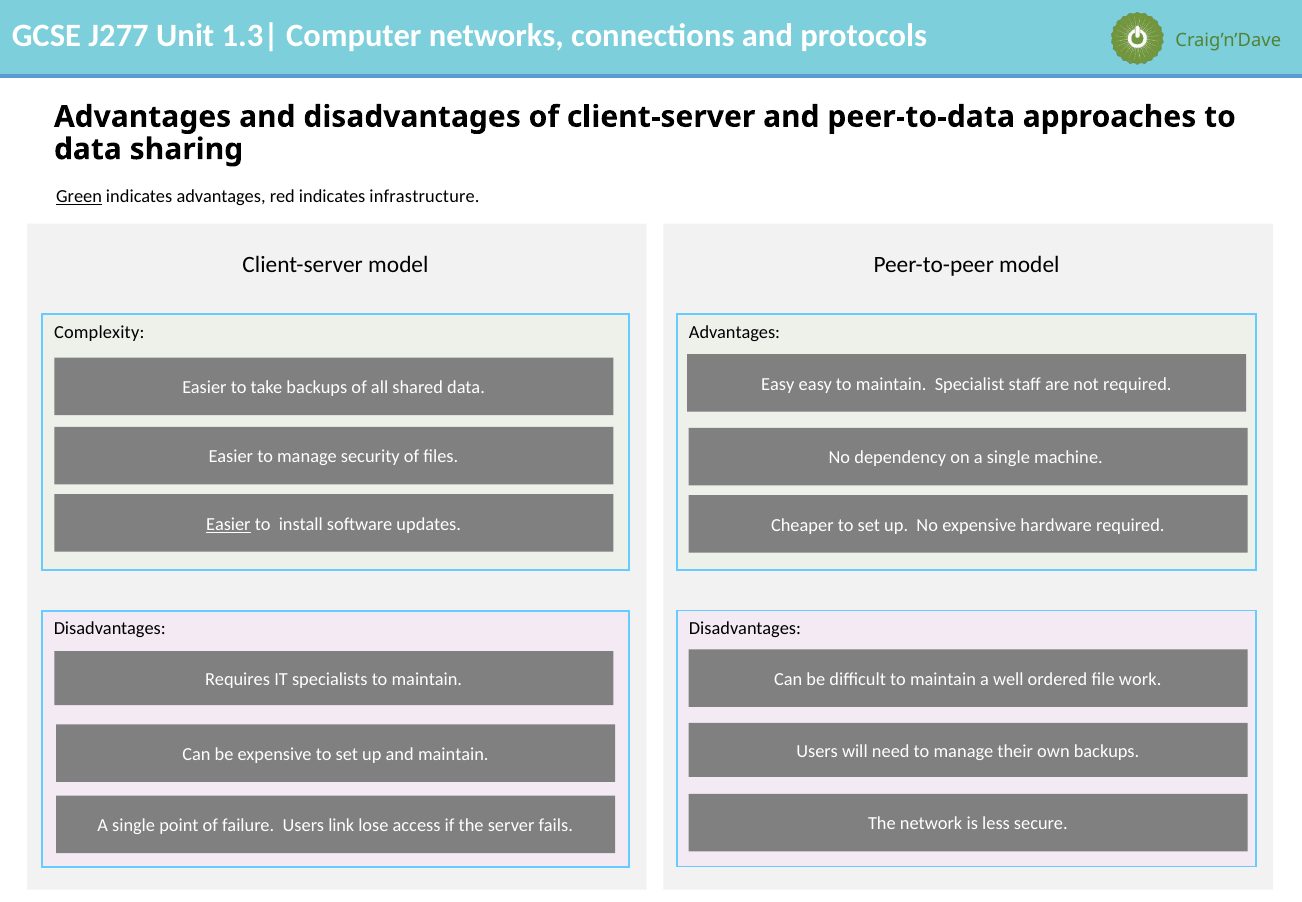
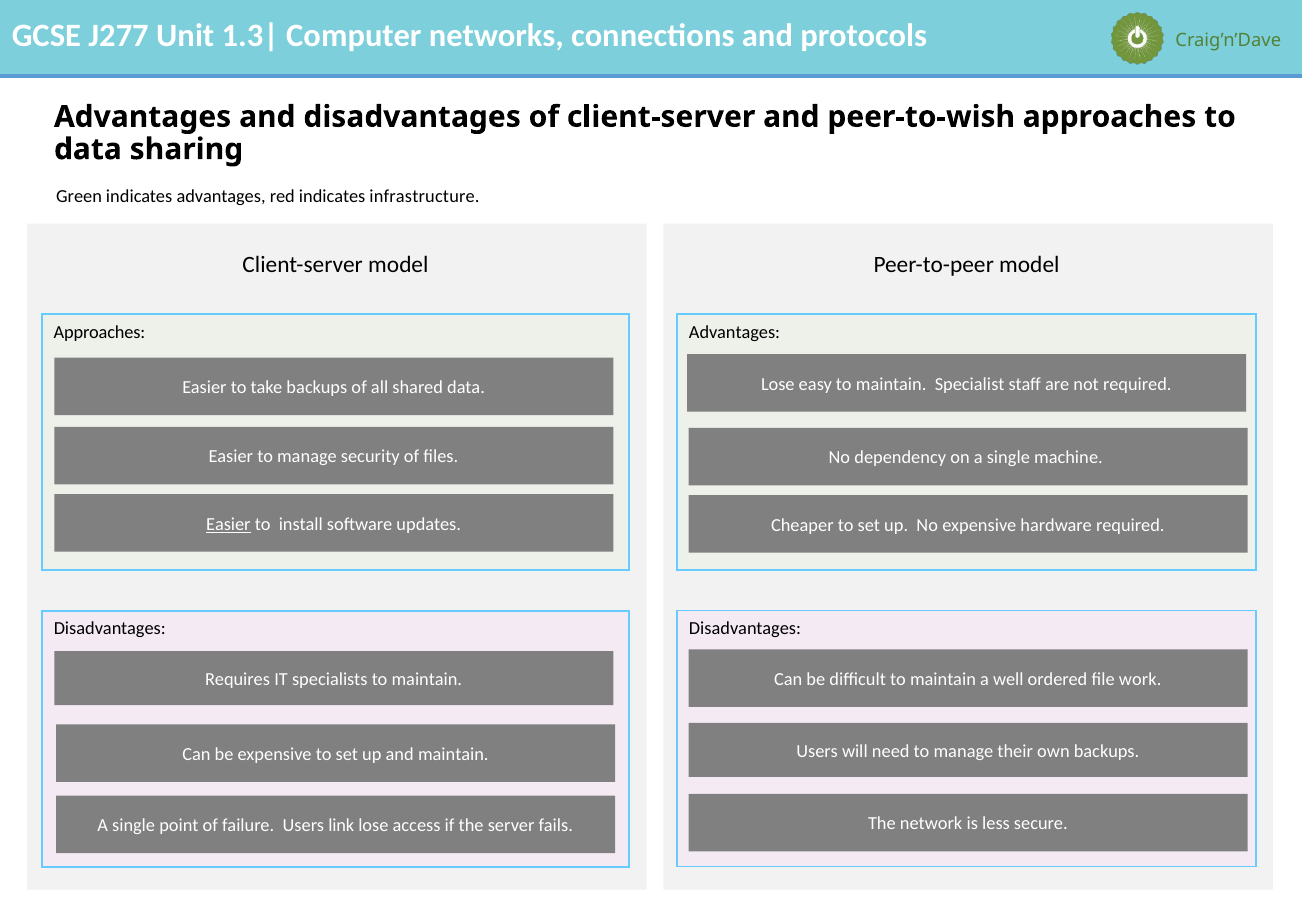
peer-to-data: peer-to-data -> peer-to-wish (921, 117)
Green underline: present -> none (79, 197)
Complexity: Complexity -> Approaches (99, 332)
Easy: Easy -> Lose (778, 384)
